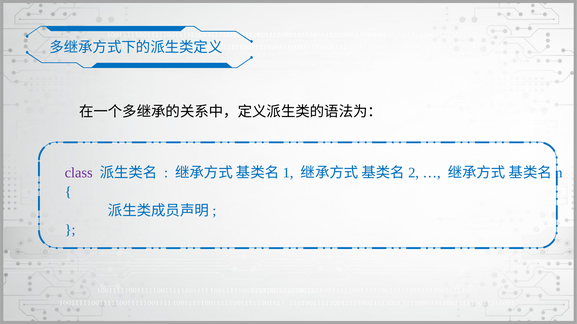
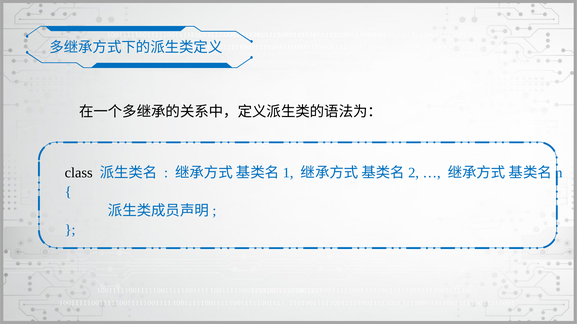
class colour: purple -> black (79, 173)
